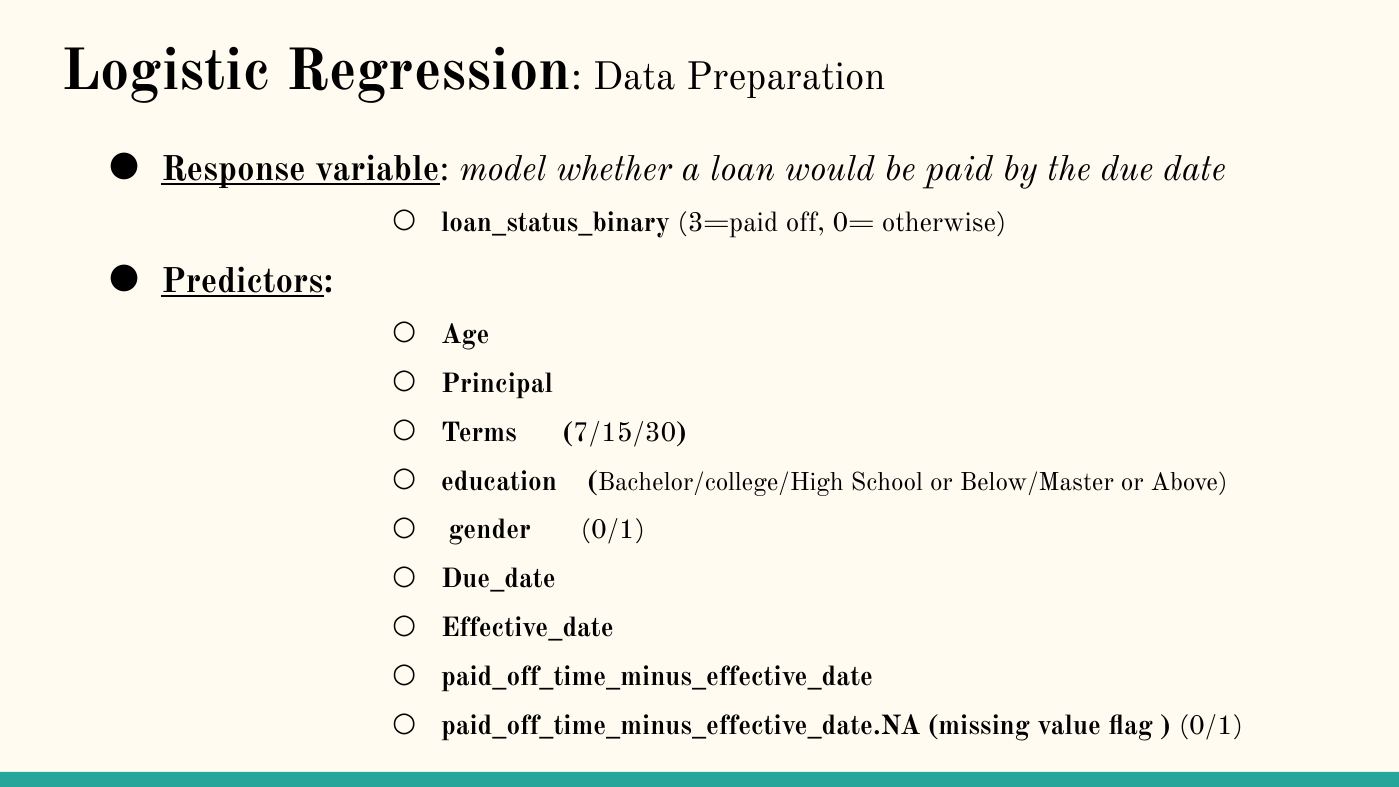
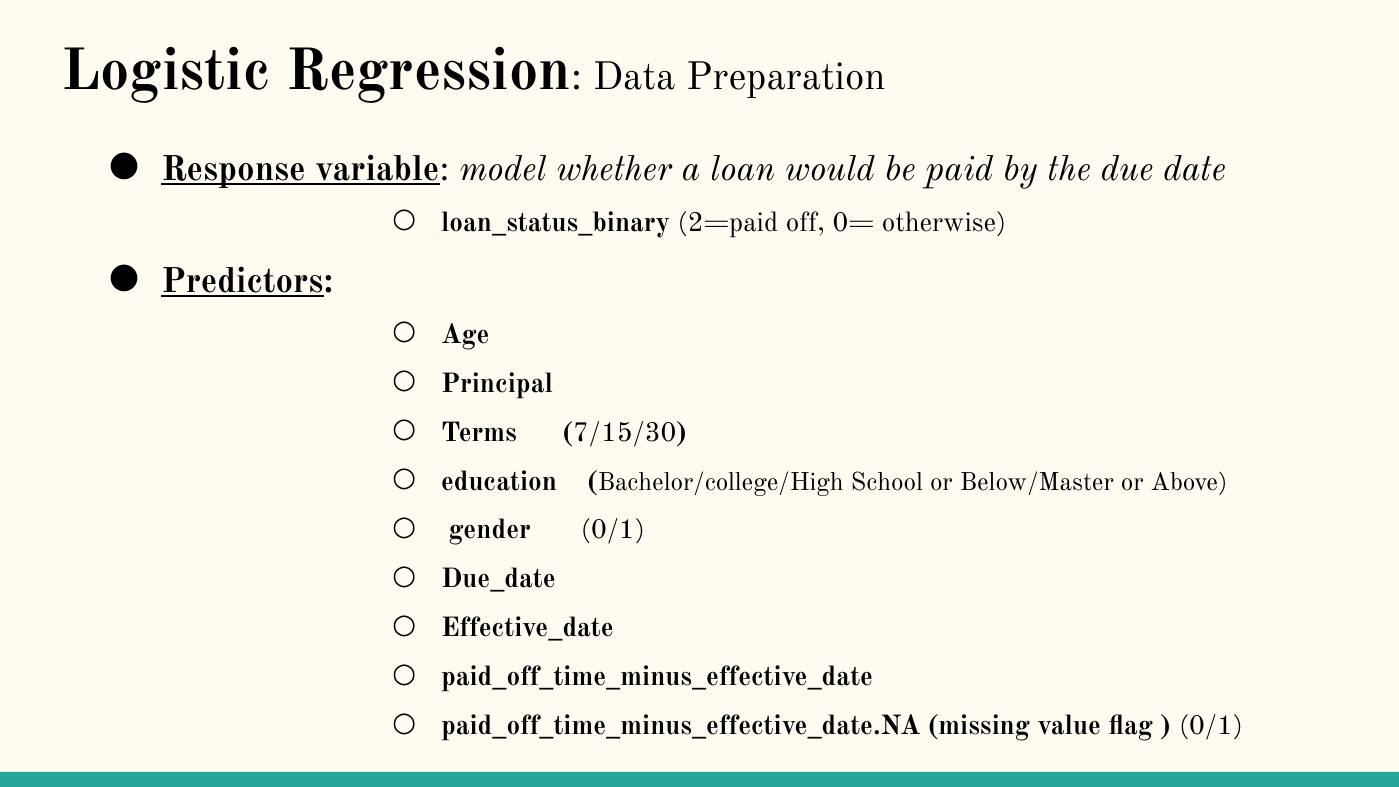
3=paid: 3=paid -> 2=paid (728, 222)
